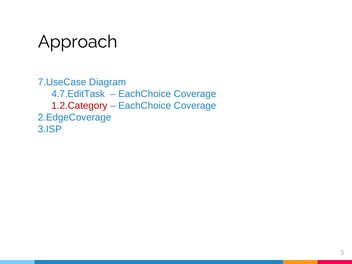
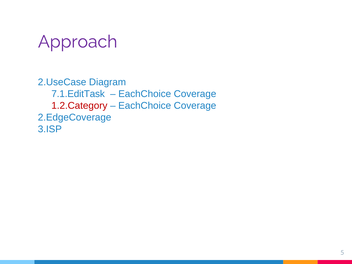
Approach colour: black -> purple (78, 42)
7.UseCase: 7.UseCase -> 2.UseCase (62, 82)
4.7.EditTask: 4.7.EditTask -> 7.1.EditTask (78, 94)
